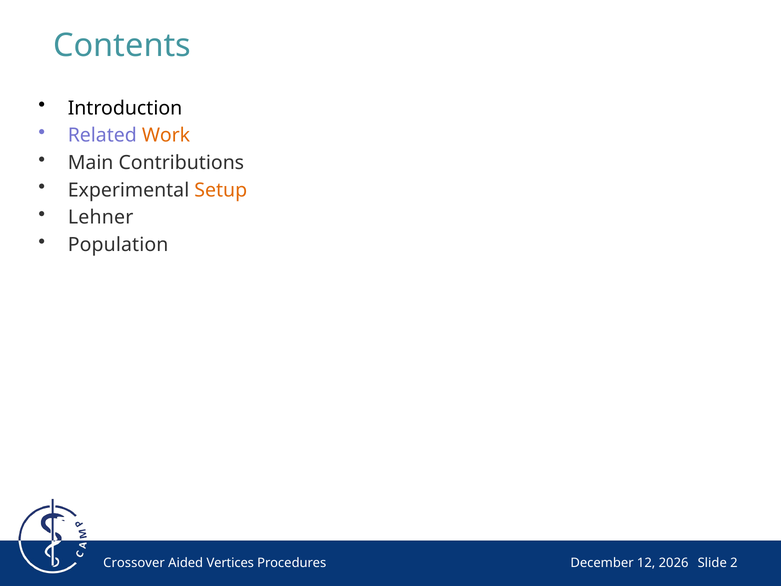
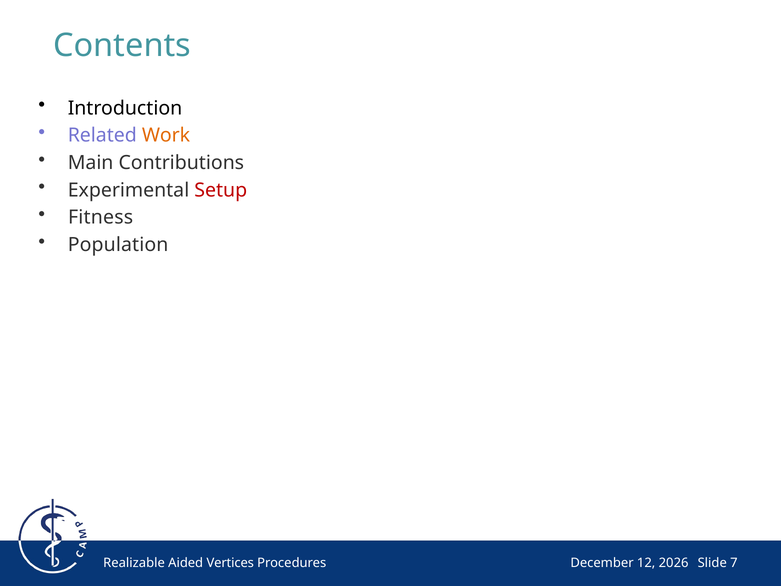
Setup colour: orange -> red (221, 190)
Lehner: Lehner -> Fitness (101, 217)
Crossover: Crossover -> Realizable (134, 563)
2: 2 -> 7 (734, 563)
